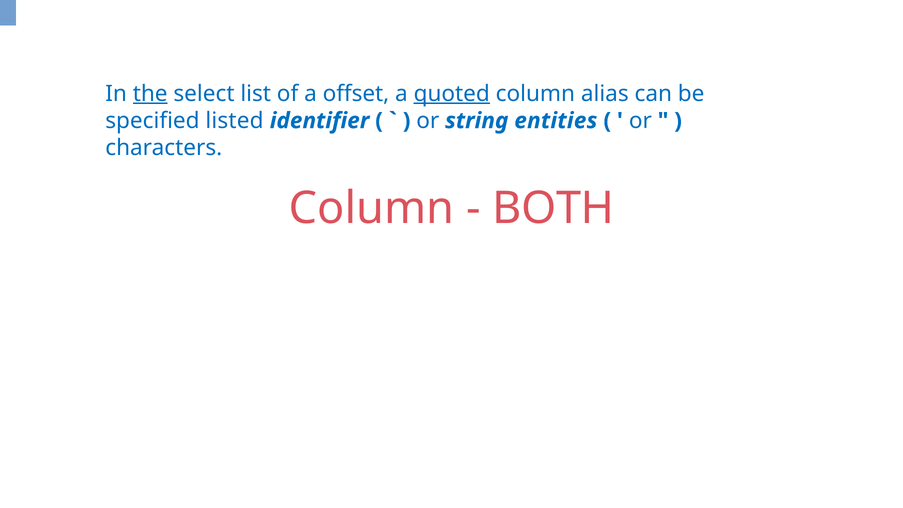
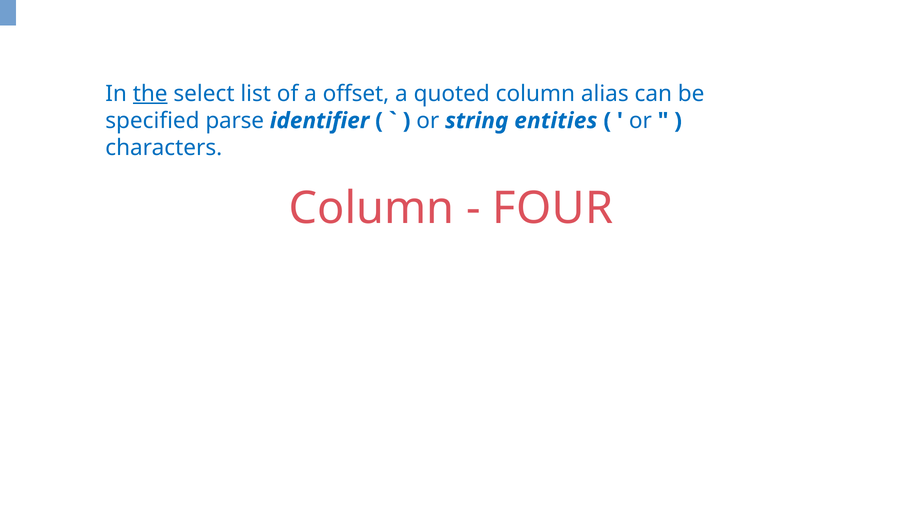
quoted underline: present -> none (452, 94)
listed: listed -> parse (235, 121)
BOTH: BOTH -> FOUR (553, 209)
